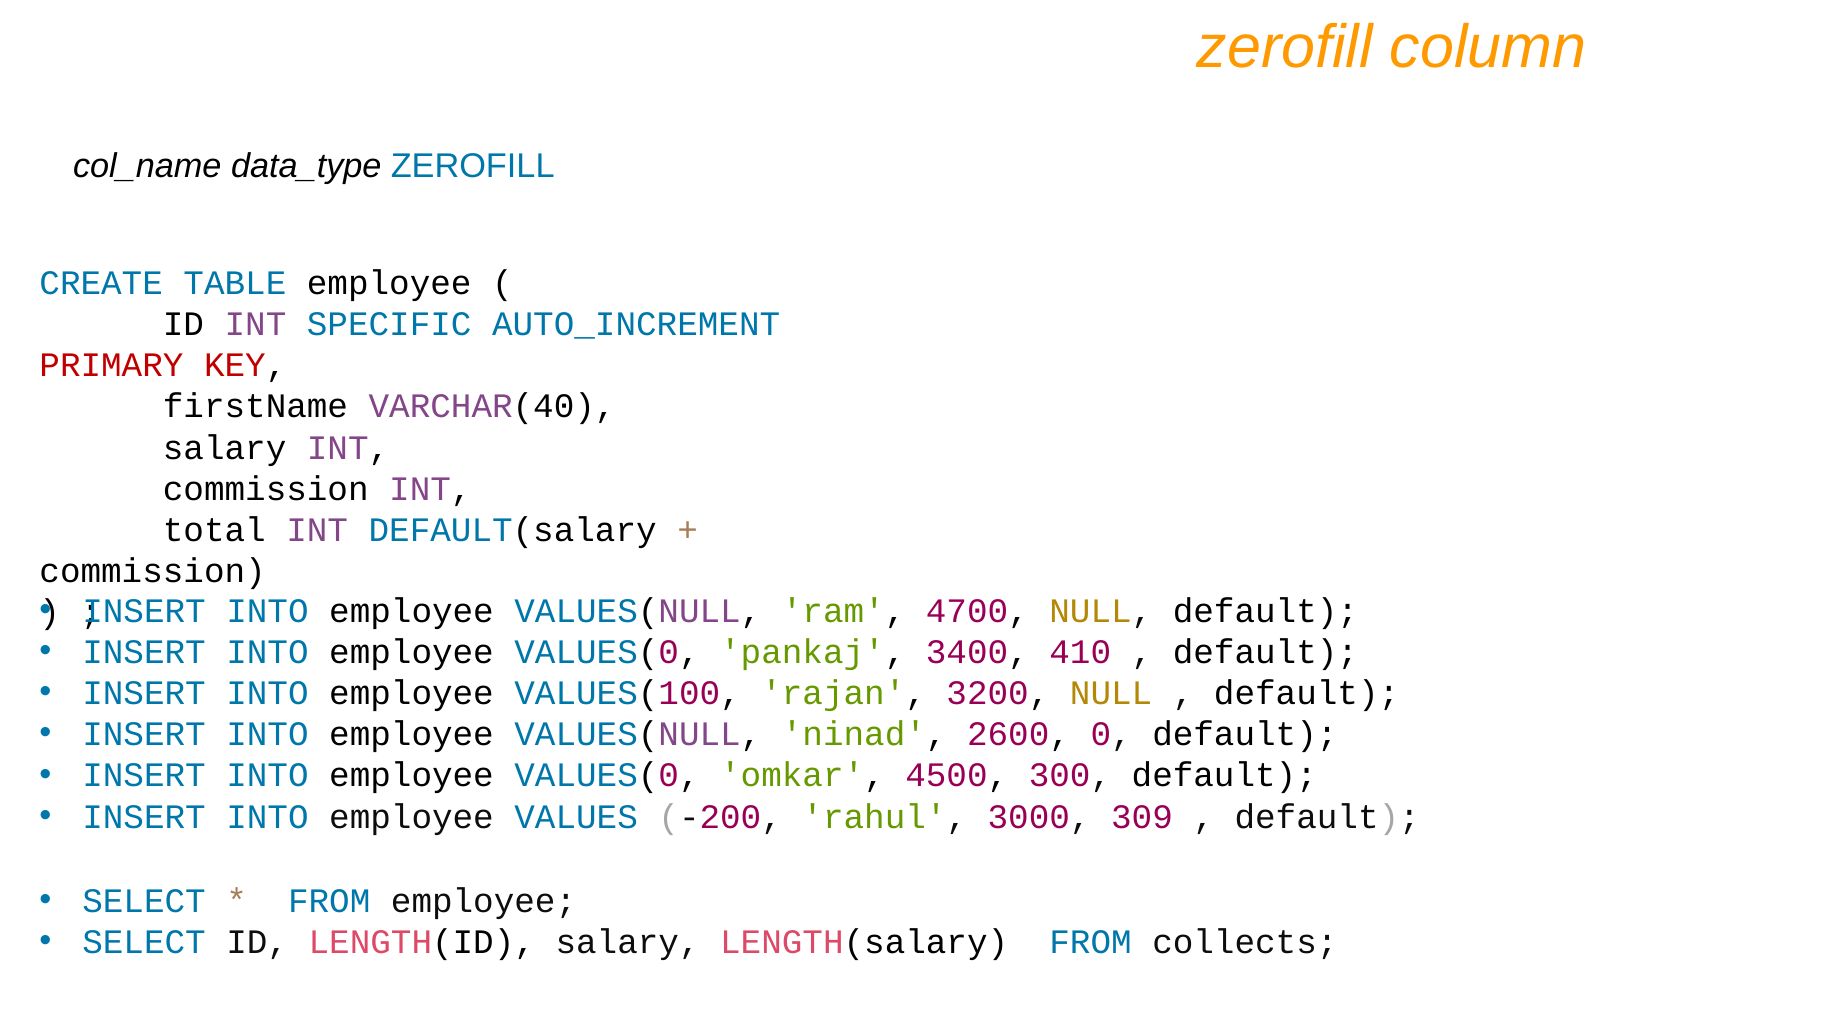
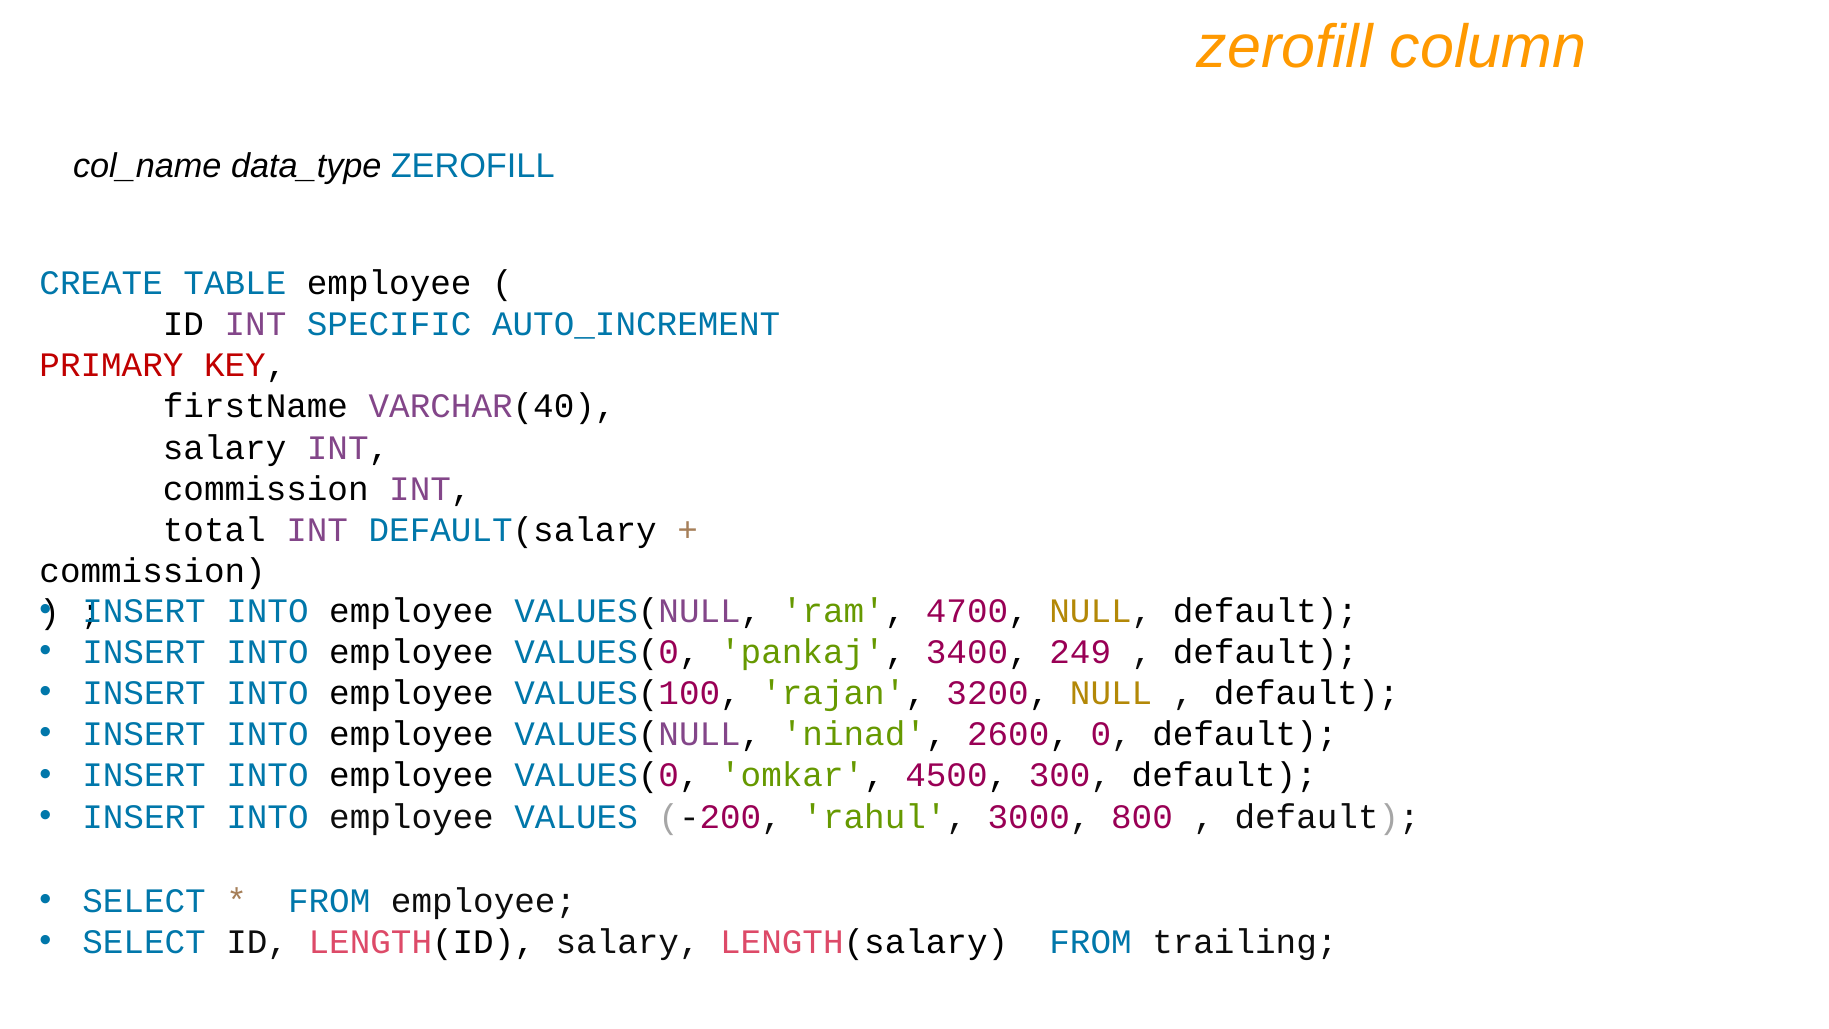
410: 410 -> 249 (1080, 652)
309: 309 -> 800 (1142, 817)
collects: collects -> trailing (1245, 942)
